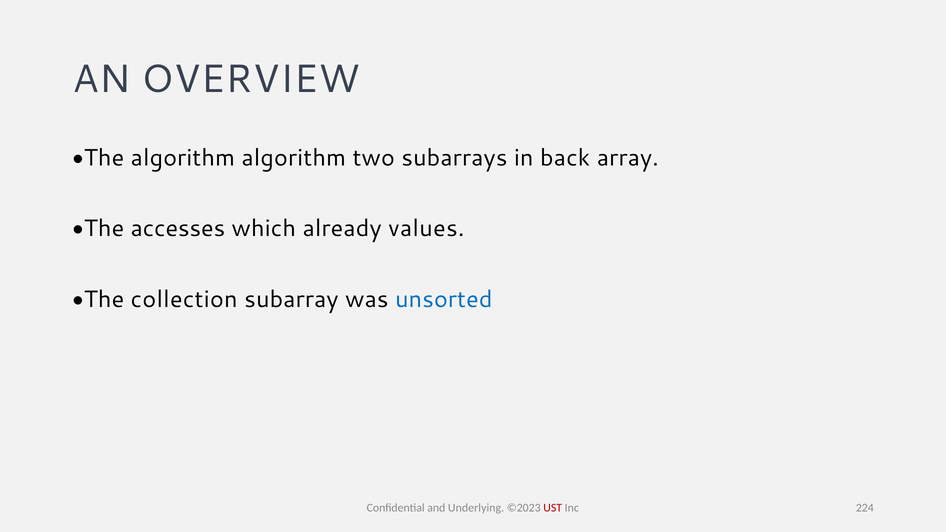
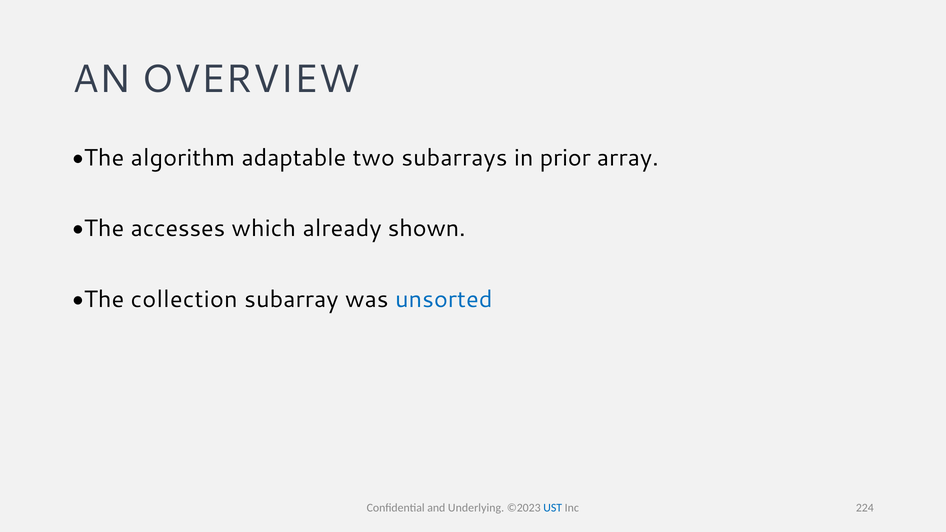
algorithm algorithm: algorithm -> adaptable (294, 158)
back: back -> prior (565, 158)
values: values -> shown (427, 229)
UST colour: red -> blue (553, 508)
